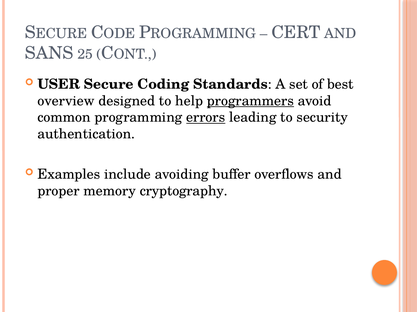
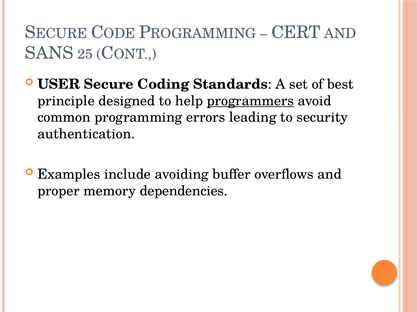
overview: overview -> principle (66, 101)
errors underline: present -> none (206, 118)
cryptography: cryptography -> dependencies (184, 191)
